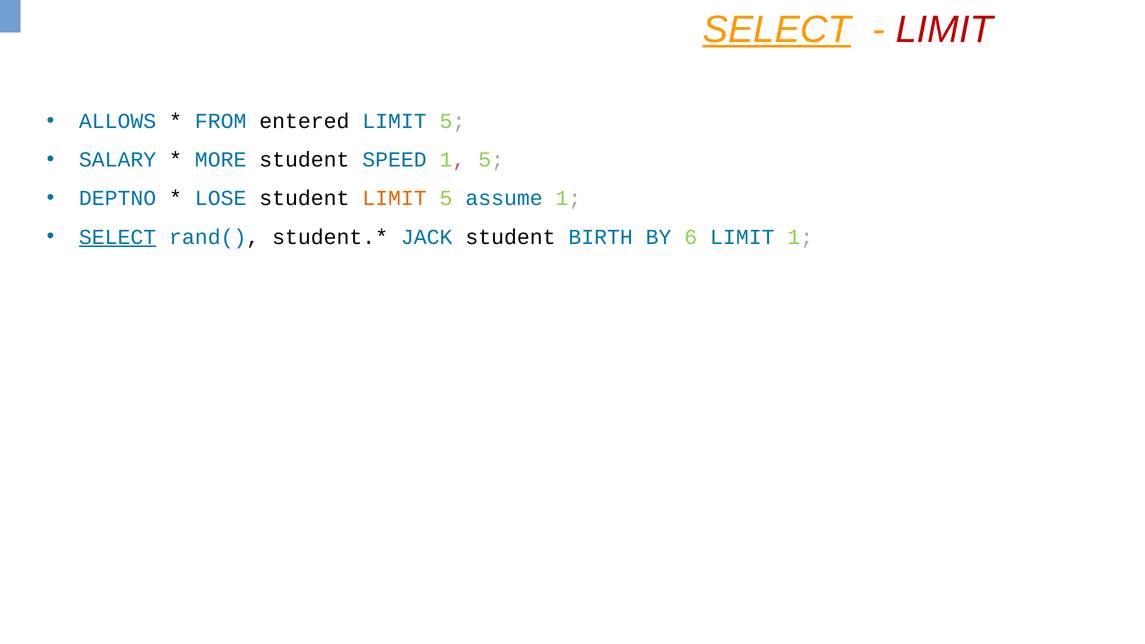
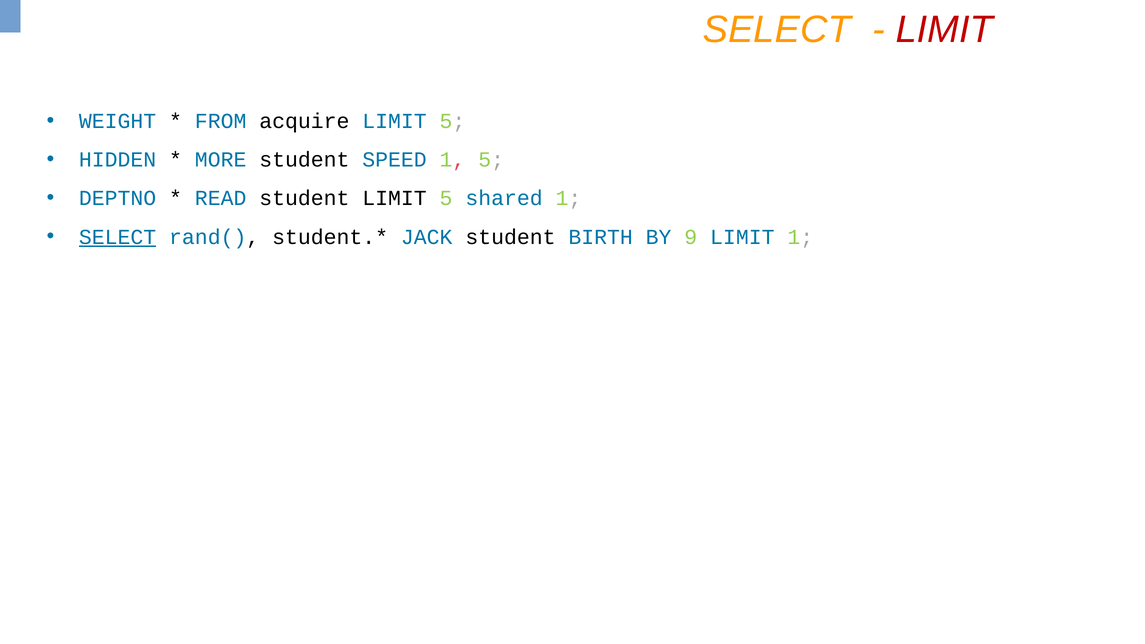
SELECT underline: present -> none (777, 30)
ALLOWS: ALLOWS -> WEIGHT (118, 121)
entered: entered -> acquire (304, 121)
SALARY: SALARY -> HIDDEN (118, 160)
LOSE: LOSE -> READ (221, 198)
LIMIT colour: orange -> black (395, 198)
assume: assume -> shared (504, 198)
6: 6 -> 9 (691, 237)
